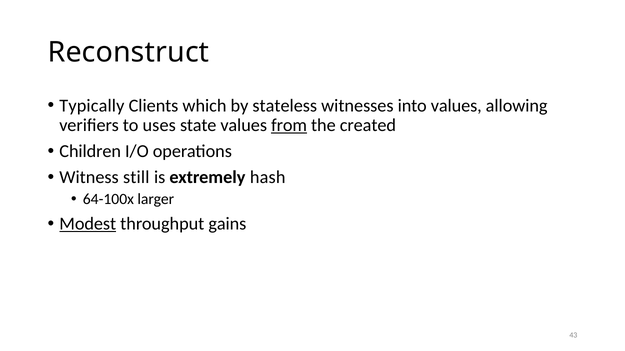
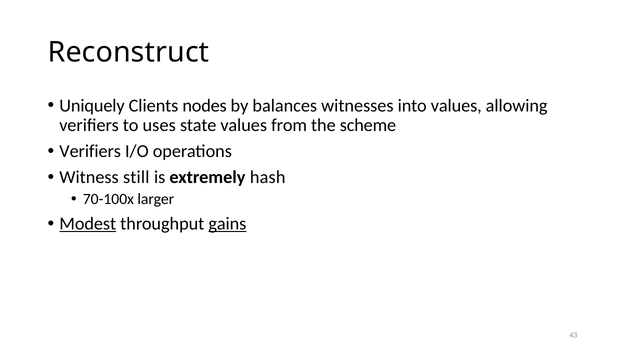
Typically: Typically -> Uniquely (92, 106)
which: which -> nodes (205, 106)
stateless: stateless -> balances (285, 106)
from underline: present -> none (289, 125)
created: created -> scheme (368, 125)
Children: Children -> Verifiers (90, 152)
64-100x: 64-100x -> 70-100x (108, 199)
gains underline: none -> present (227, 224)
